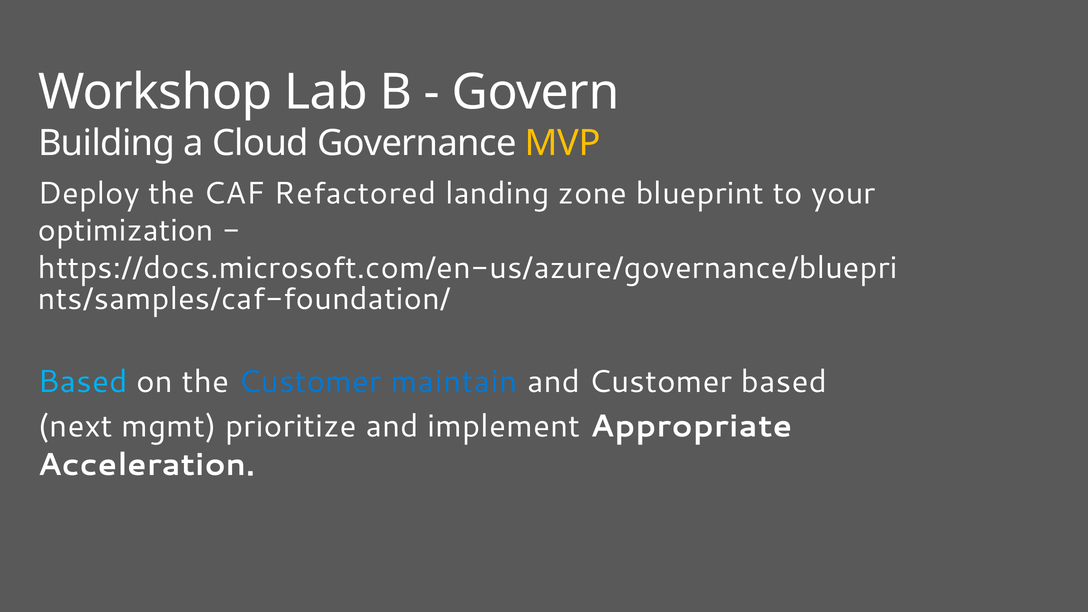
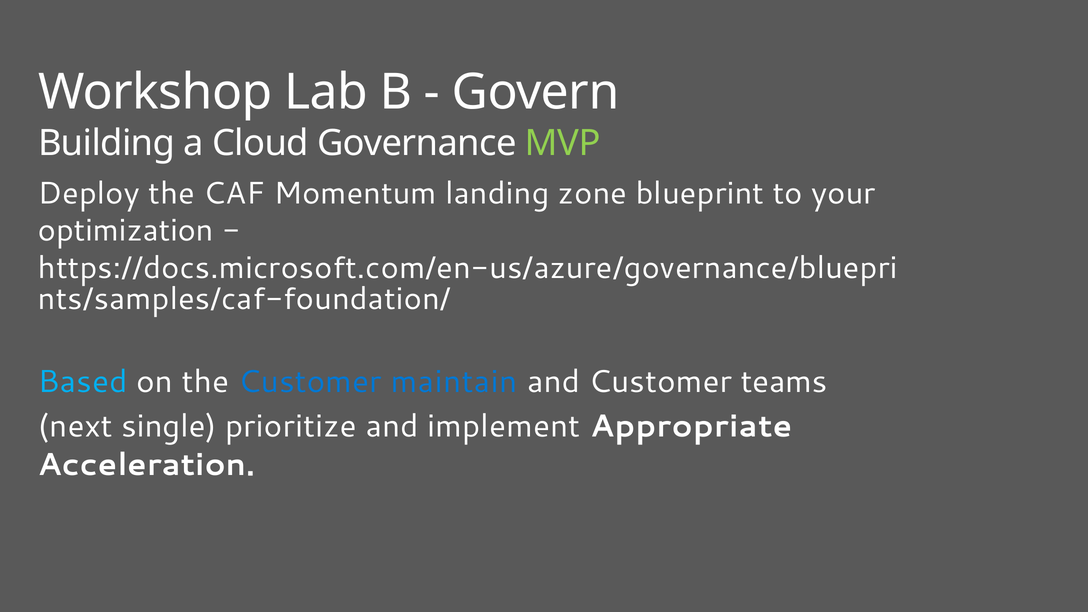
MVP colour: yellow -> light green (563, 143)
Refactored: Refactored -> Momentum (355, 193)
Customer based: based -> teams (784, 382)
mgmt: mgmt -> single (169, 427)
